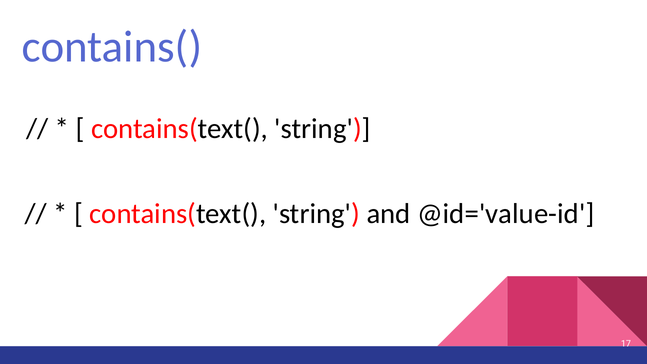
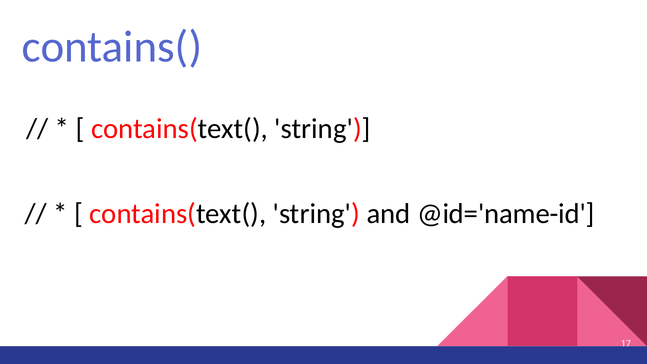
@id='value-id: @id='value-id -> @id='name-id (506, 214)
